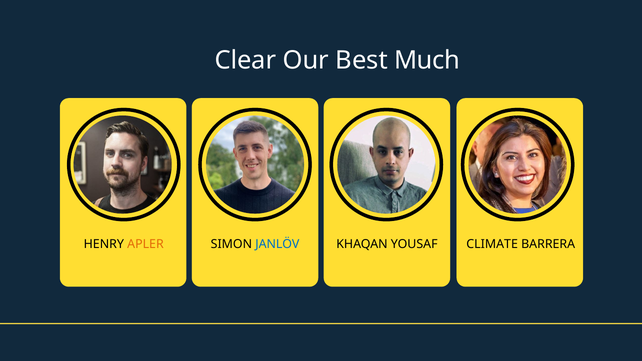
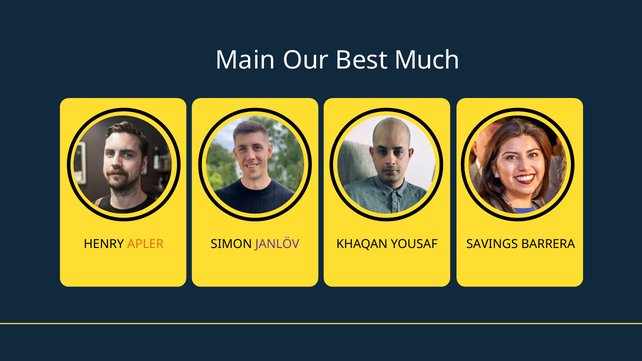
Clear: Clear -> Main (245, 61)
JANLÖV colour: blue -> purple (277, 244)
CLIMATE: CLIMATE -> SAVINGS (492, 244)
